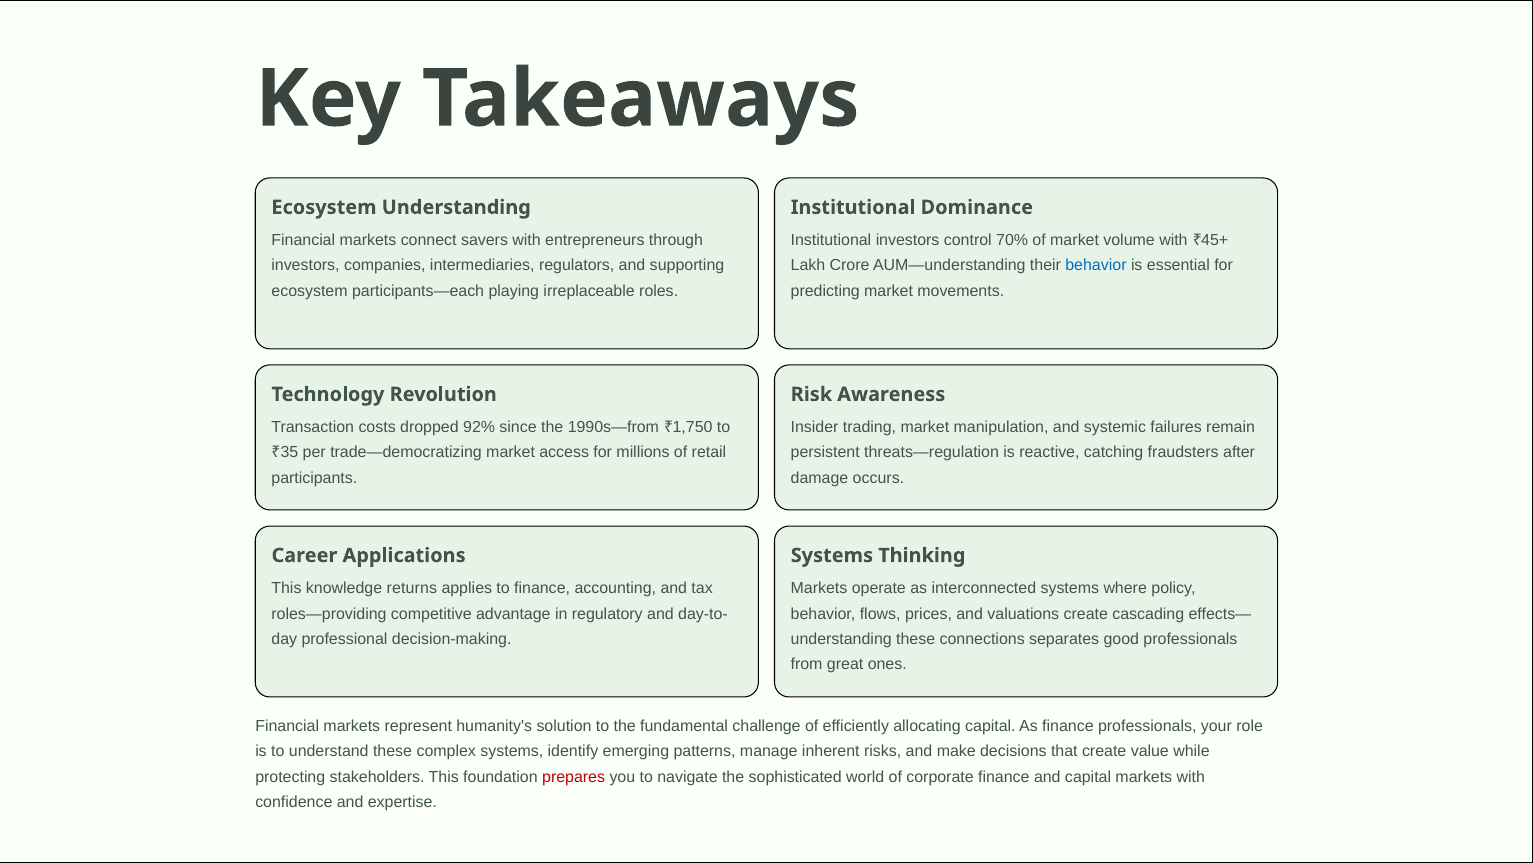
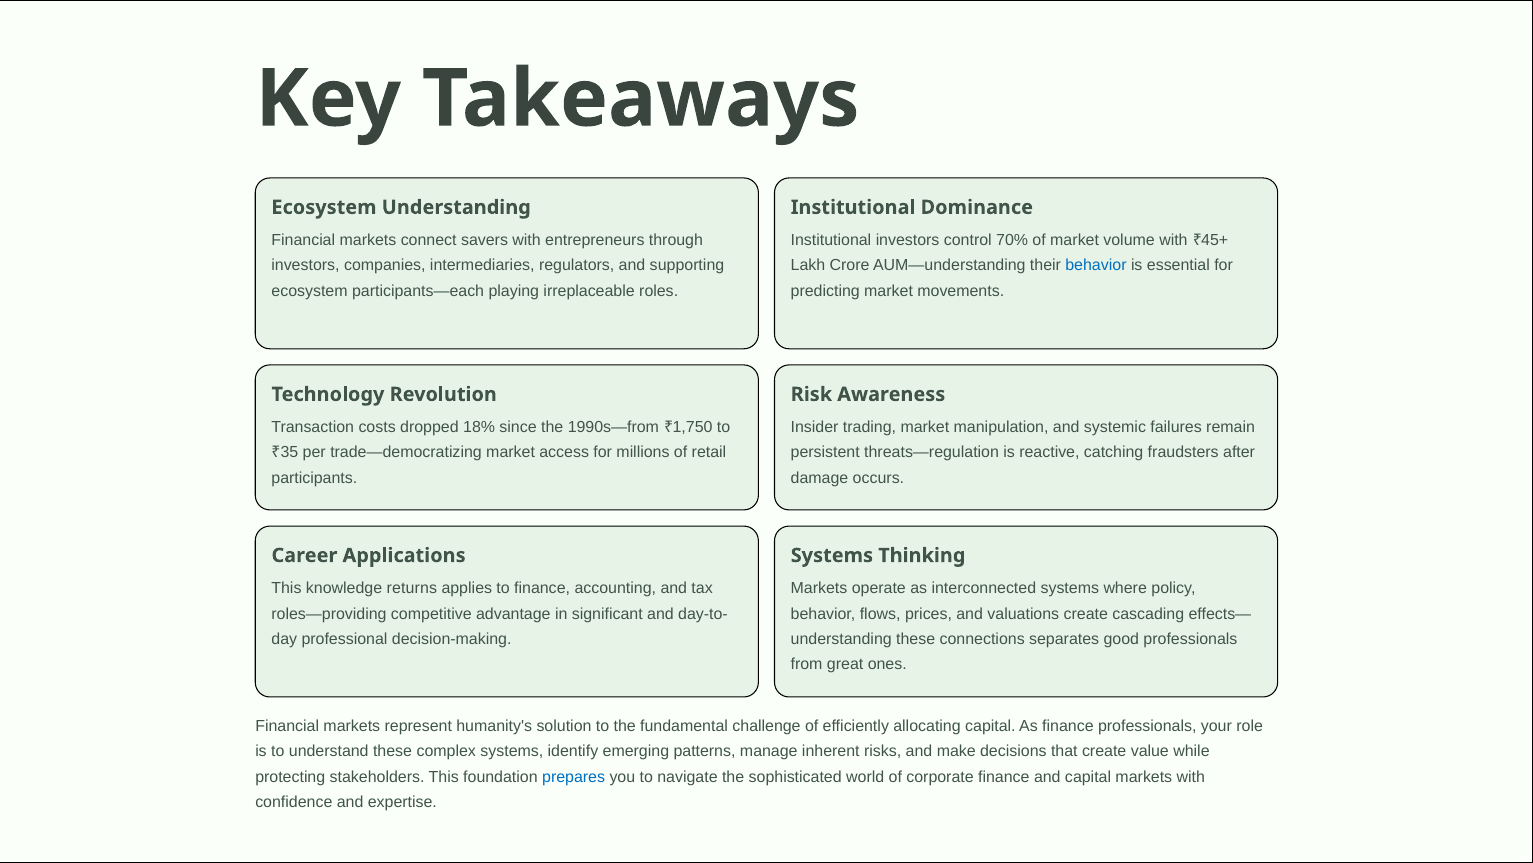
92%: 92% -> 18% (479, 427)
regulatory: regulatory -> significant (607, 613)
prepares colour: red -> blue (574, 776)
